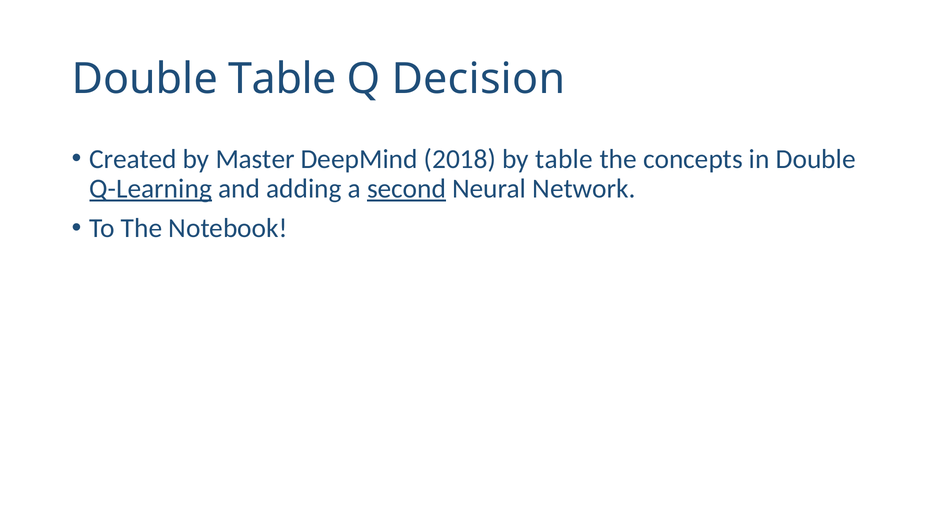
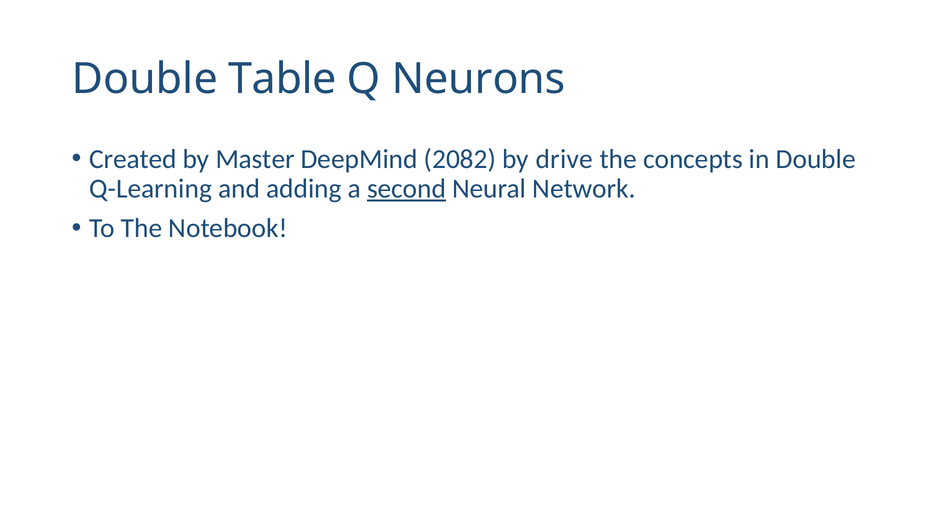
Decision: Decision -> Neurons (479, 79)
2018: 2018 -> 2082 (460, 159)
by table: table -> drive (564, 159)
Q-Learning underline: present -> none (151, 189)
